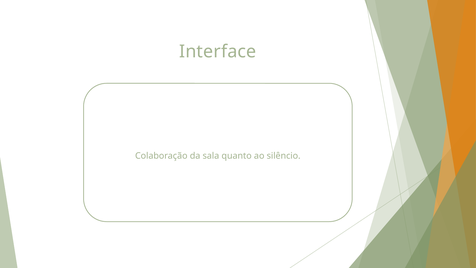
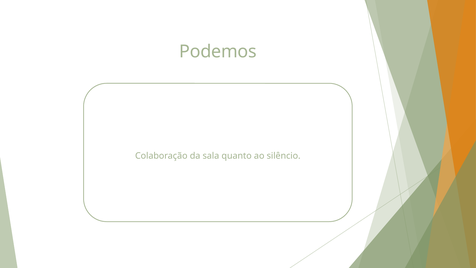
Interface: Interface -> Podemos (218, 52)
